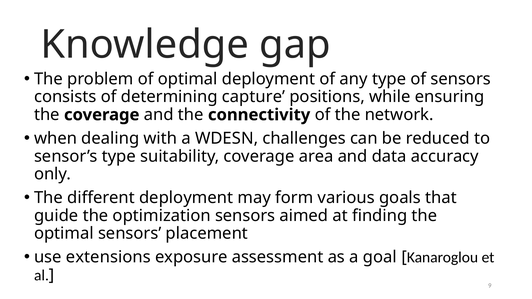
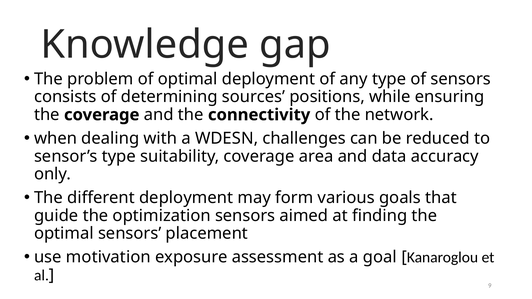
capture: capture -> sources (253, 97)
extensions: extensions -> motivation (108, 257)
